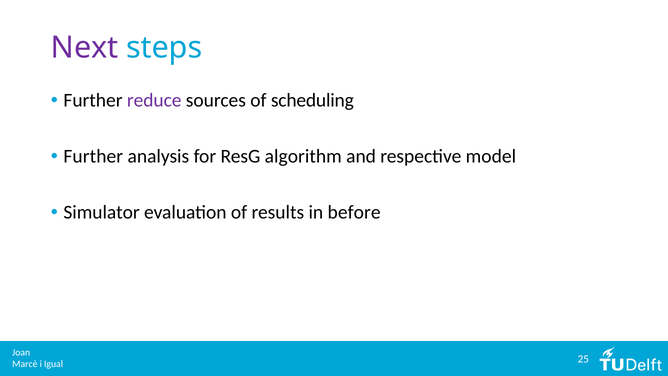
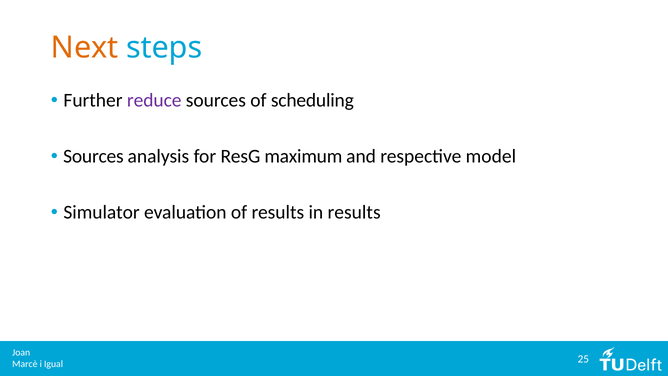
Next colour: purple -> orange (85, 48)
Further: Further -> Sources (93, 156)
algorithm: algorithm -> maximum (303, 156)
in before: before -> results (354, 212)
